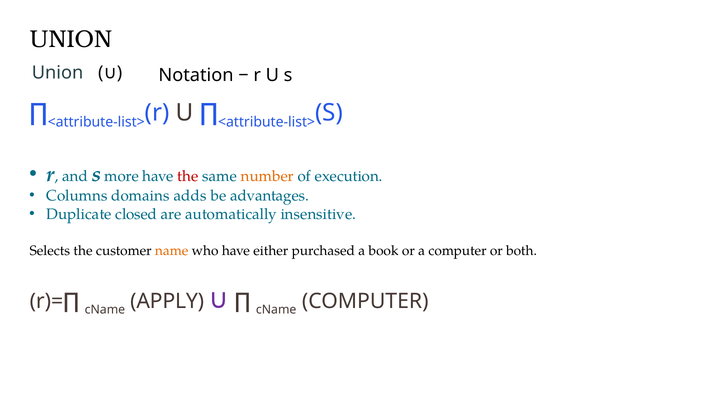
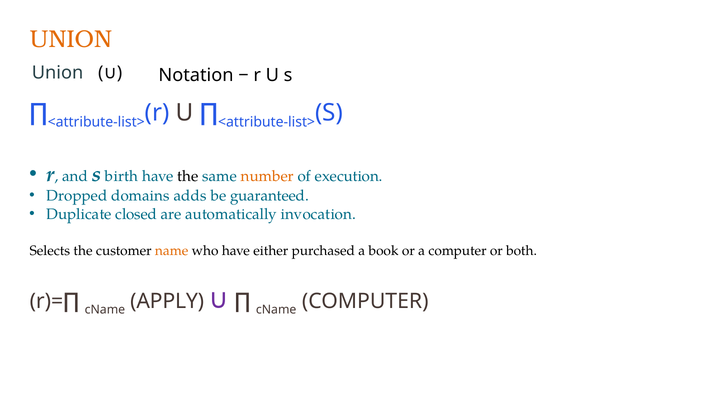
UNION colour: black -> orange (71, 39)
more: more -> birth (122, 176)
the colour: red -> black (188, 176)
Columns: Columns -> Dropped (77, 196)
advantages: advantages -> guaranteed (270, 196)
insensitive: insensitive -> invocation (318, 214)
